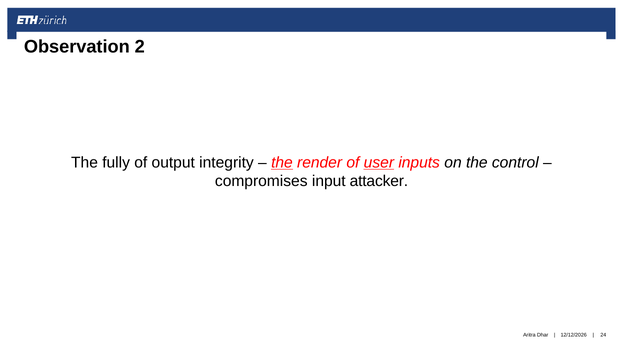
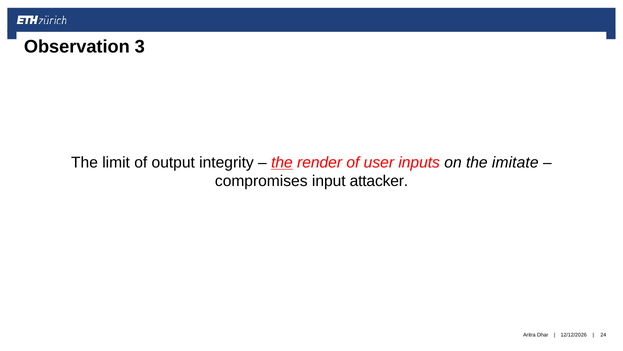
2: 2 -> 3 (140, 47)
fully: fully -> limit (116, 162)
user underline: present -> none (379, 162)
control: control -> imitate (515, 162)
